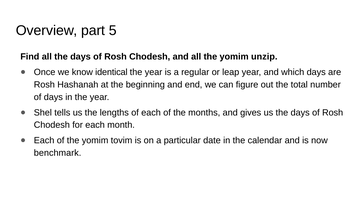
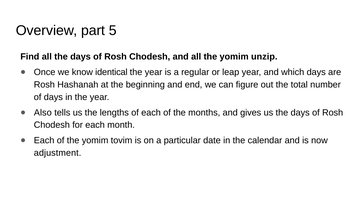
Shel: Shel -> Also (43, 112)
benchmark: benchmark -> adjustment (58, 153)
